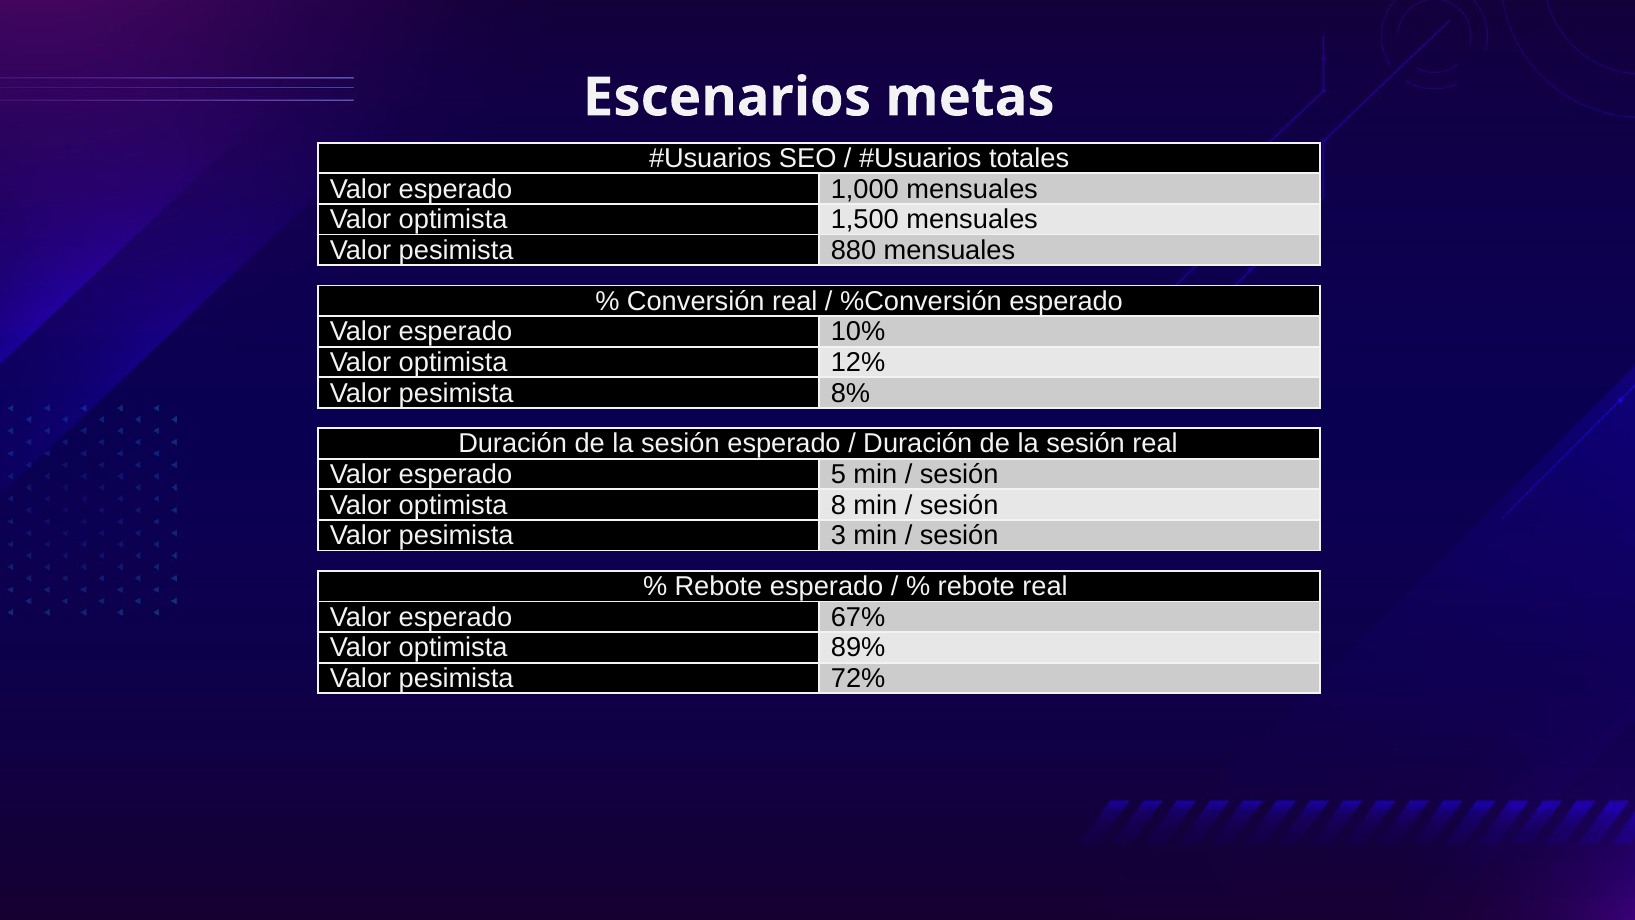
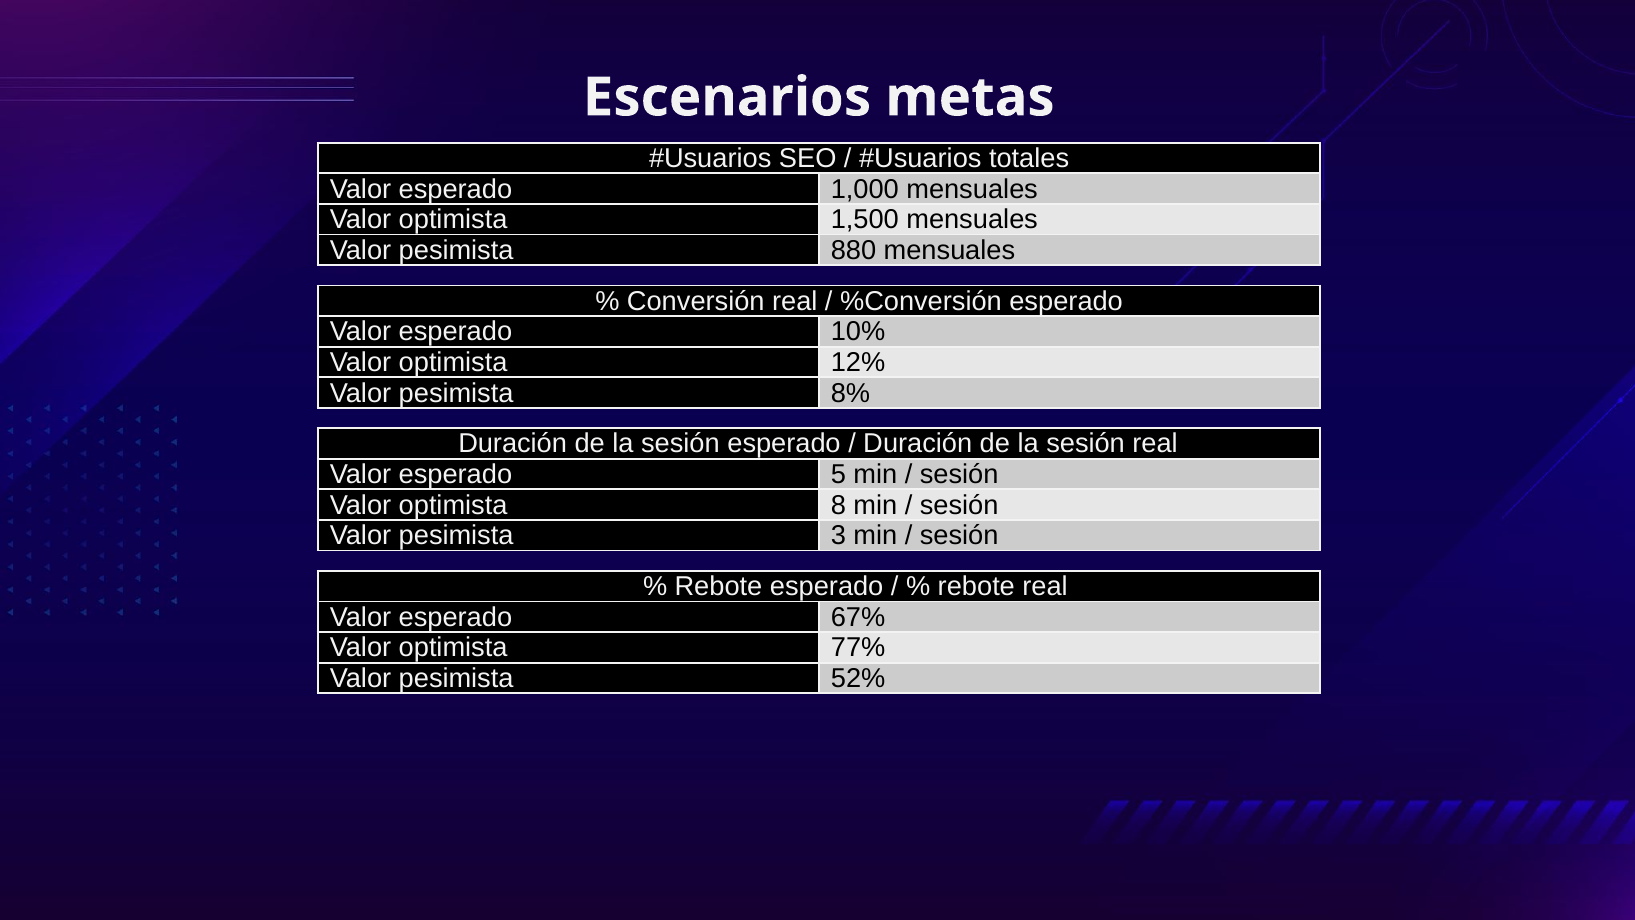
89%: 89% -> 77% (858, 648)
72%: 72% -> 52% (858, 678)
